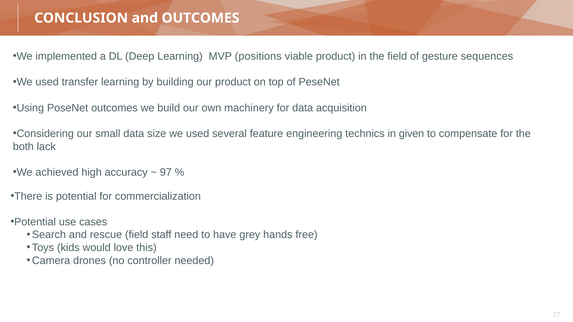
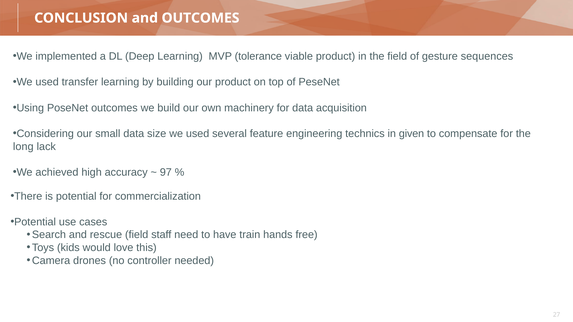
positions: positions -> tolerance (258, 56)
both: both -> long (23, 147)
grey: grey -> train (250, 235)
